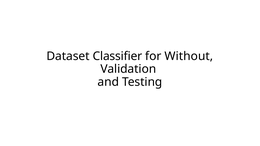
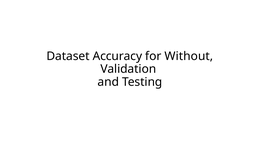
Classifier: Classifier -> Accuracy (117, 56)
